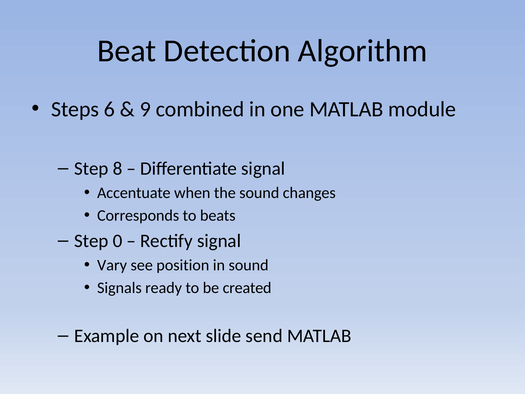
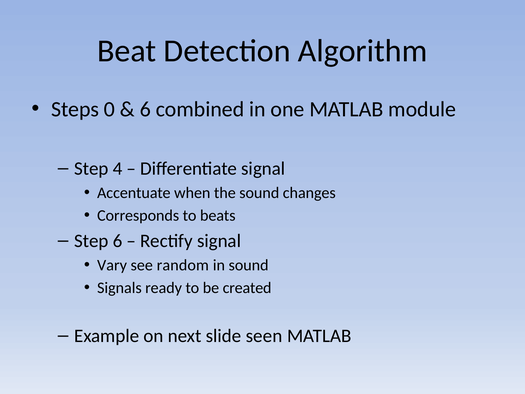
6: 6 -> 0 (110, 109)
9: 9 -> 6 (145, 109)
8: 8 -> 4 (117, 168)
Step 0: 0 -> 6 (117, 241)
position: position -> random (183, 265)
send: send -> seen (264, 336)
